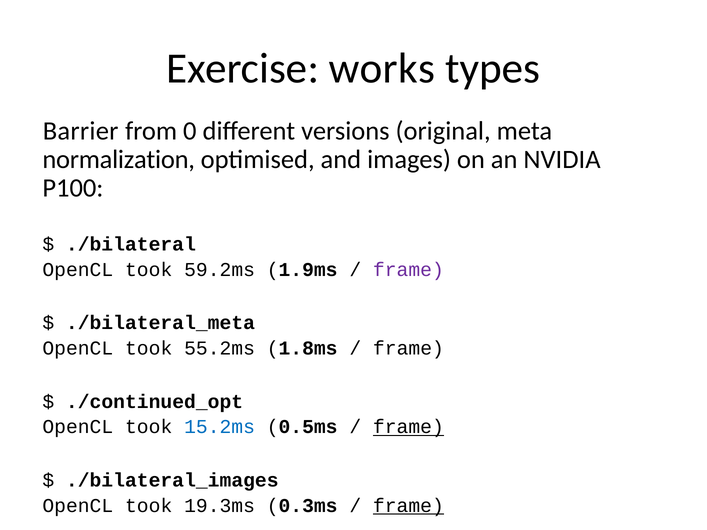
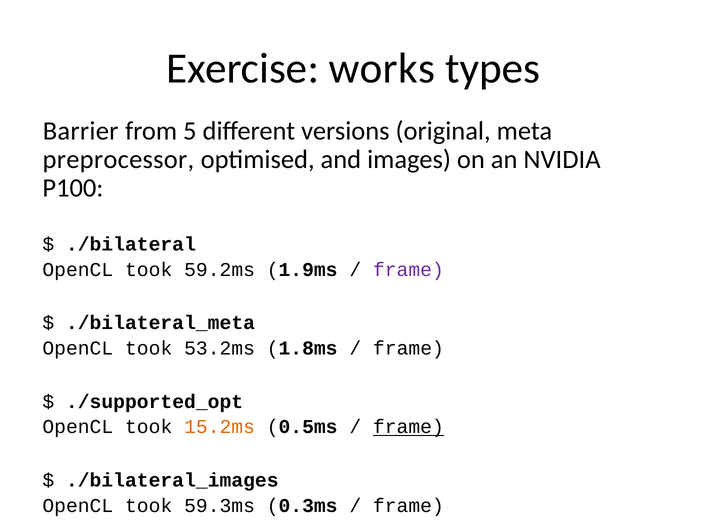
0: 0 -> 5 (190, 131)
normalization: normalization -> preprocessor (118, 160)
55.2ms: 55.2ms -> 53.2ms (220, 348)
./continued_opt: ./continued_opt -> ./supported_opt (155, 402)
15.2ms colour: blue -> orange (220, 427)
19.3ms: 19.3ms -> 59.3ms (220, 506)
frame underline: present -> none (408, 506)
